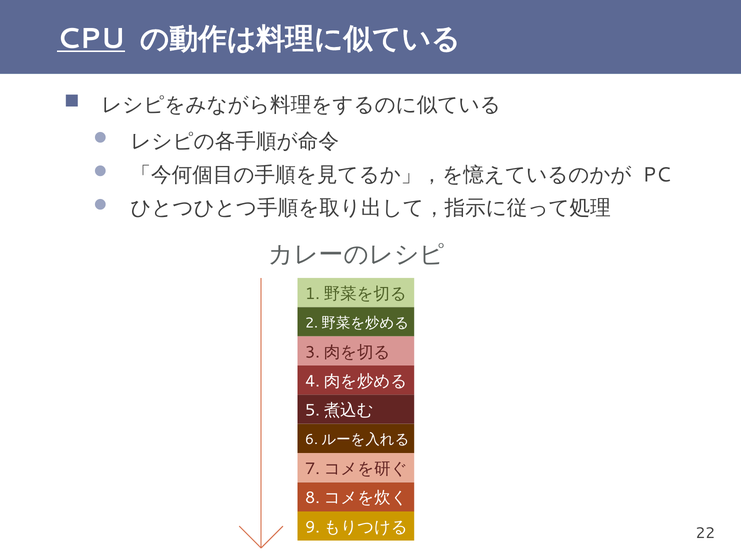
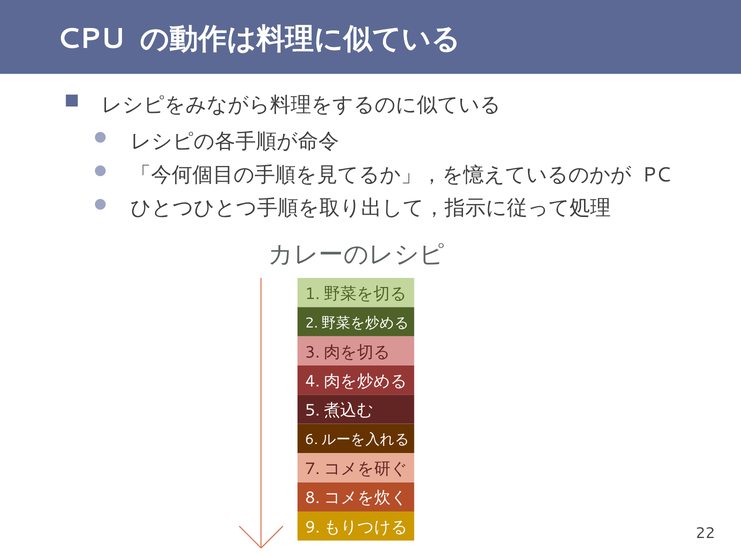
CPU underline: present -> none (91, 39)
